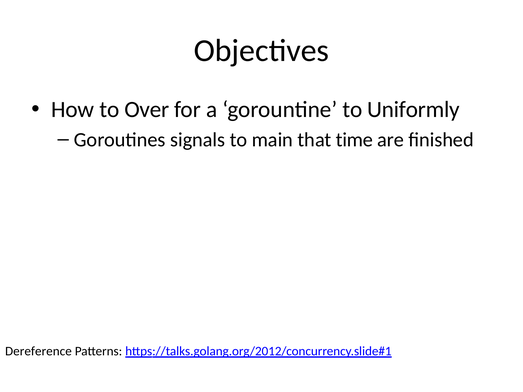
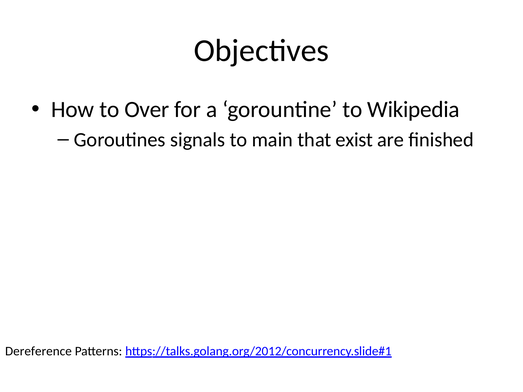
Uniformly: Uniformly -> Wikipedia (413, 110)
time: time -> exist (354, 140)
